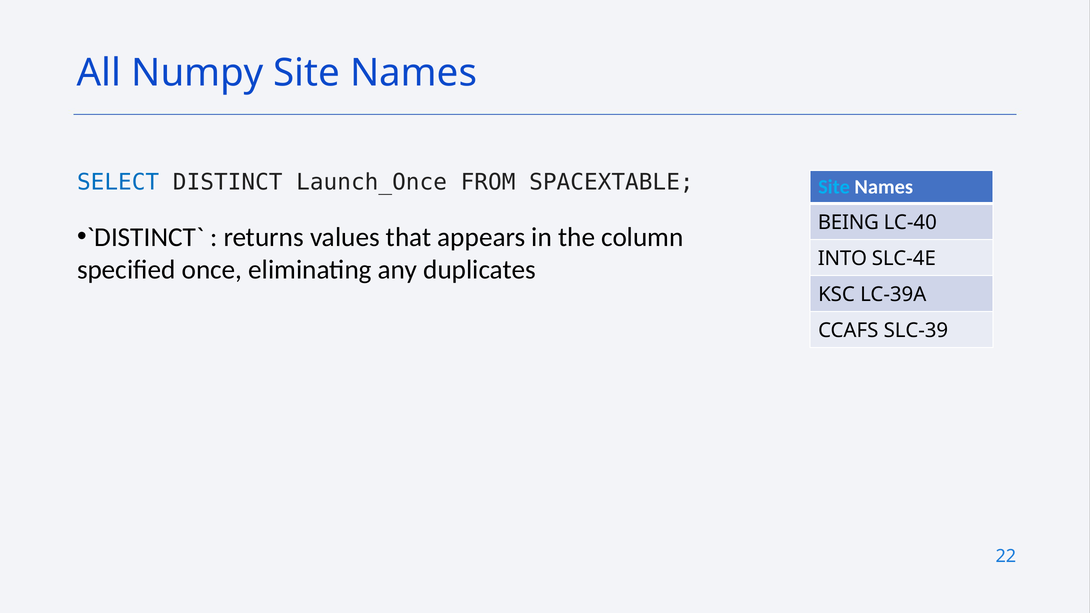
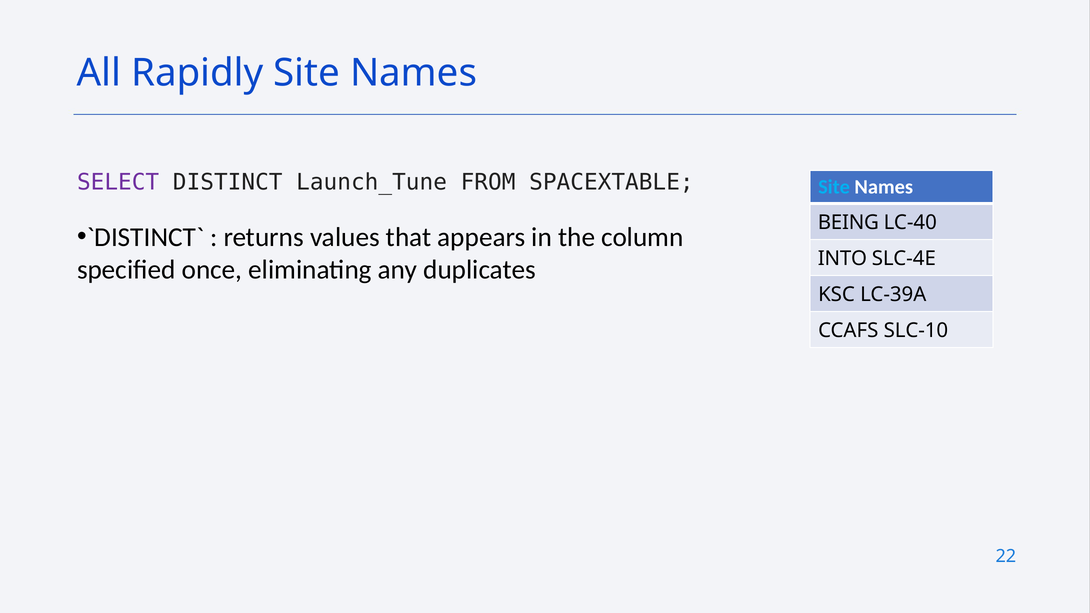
Numpy: Numpy -> Rapidly (197, 73)
SELECT colour: blue -> purple (118, 183)
Launch_Once: Launch_Once -> Launch_Tune (372, 183)
SLC-39: SLC-39 -> SLC-10 (916, 331)
